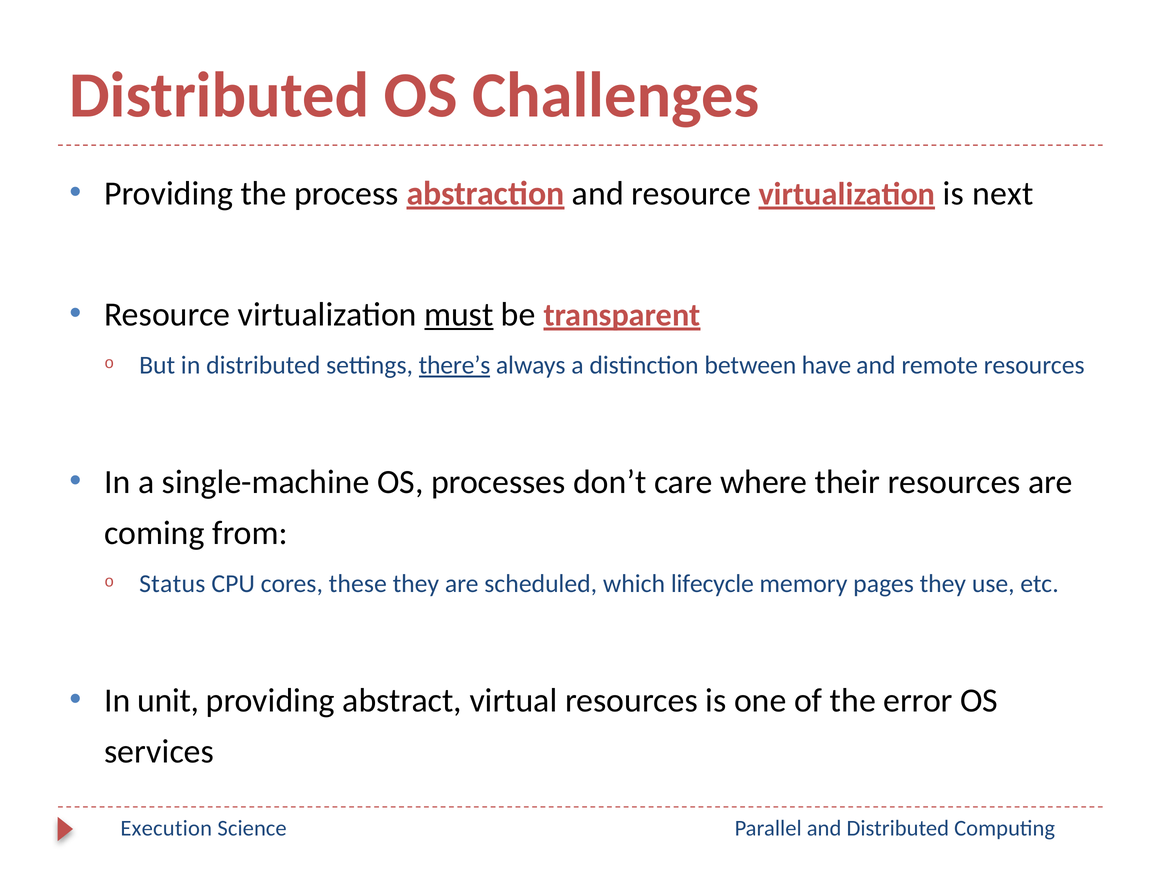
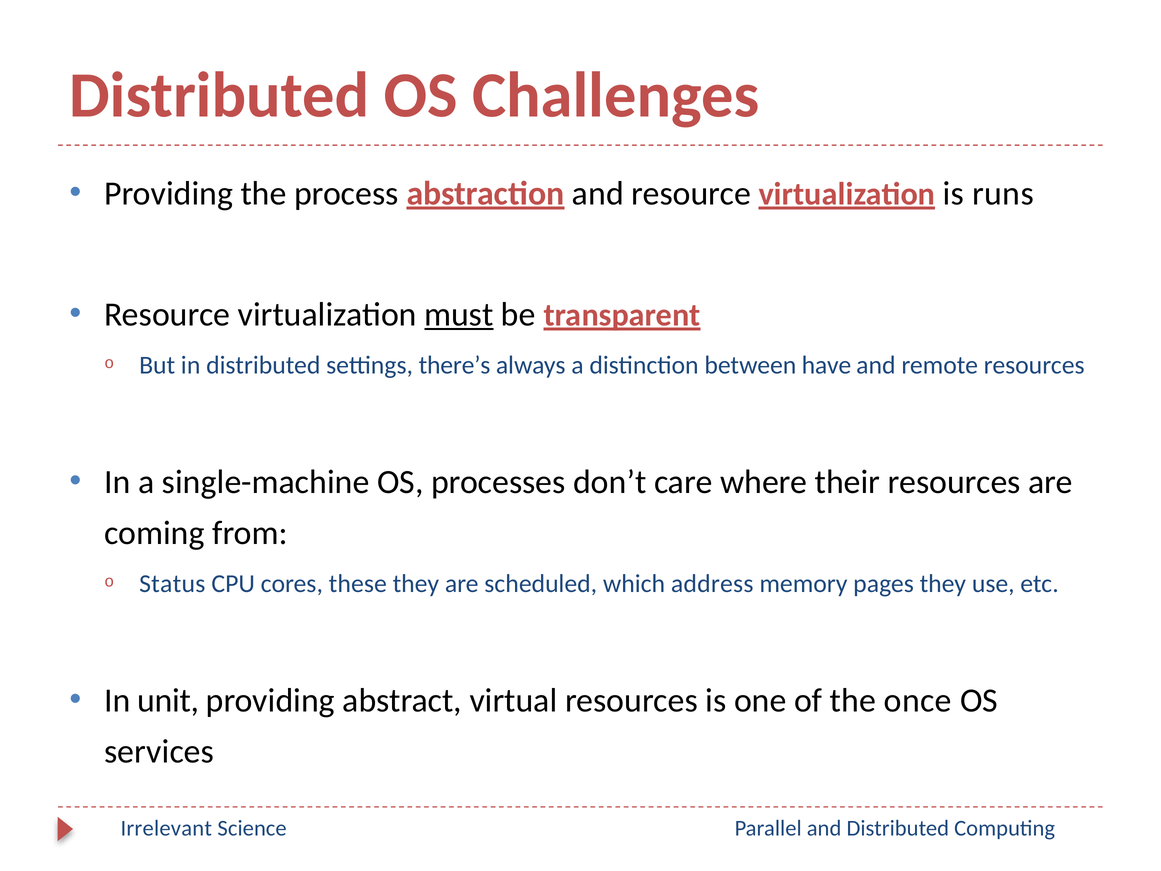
next: next -> runs (1003, 193)
there’s underline: present -> none (455, 365)
lifecycle: lifecycle -> address (712, 584)
error: error -> once (918, 700)
Execution: Execution -> Irrelevant (166, 828)
